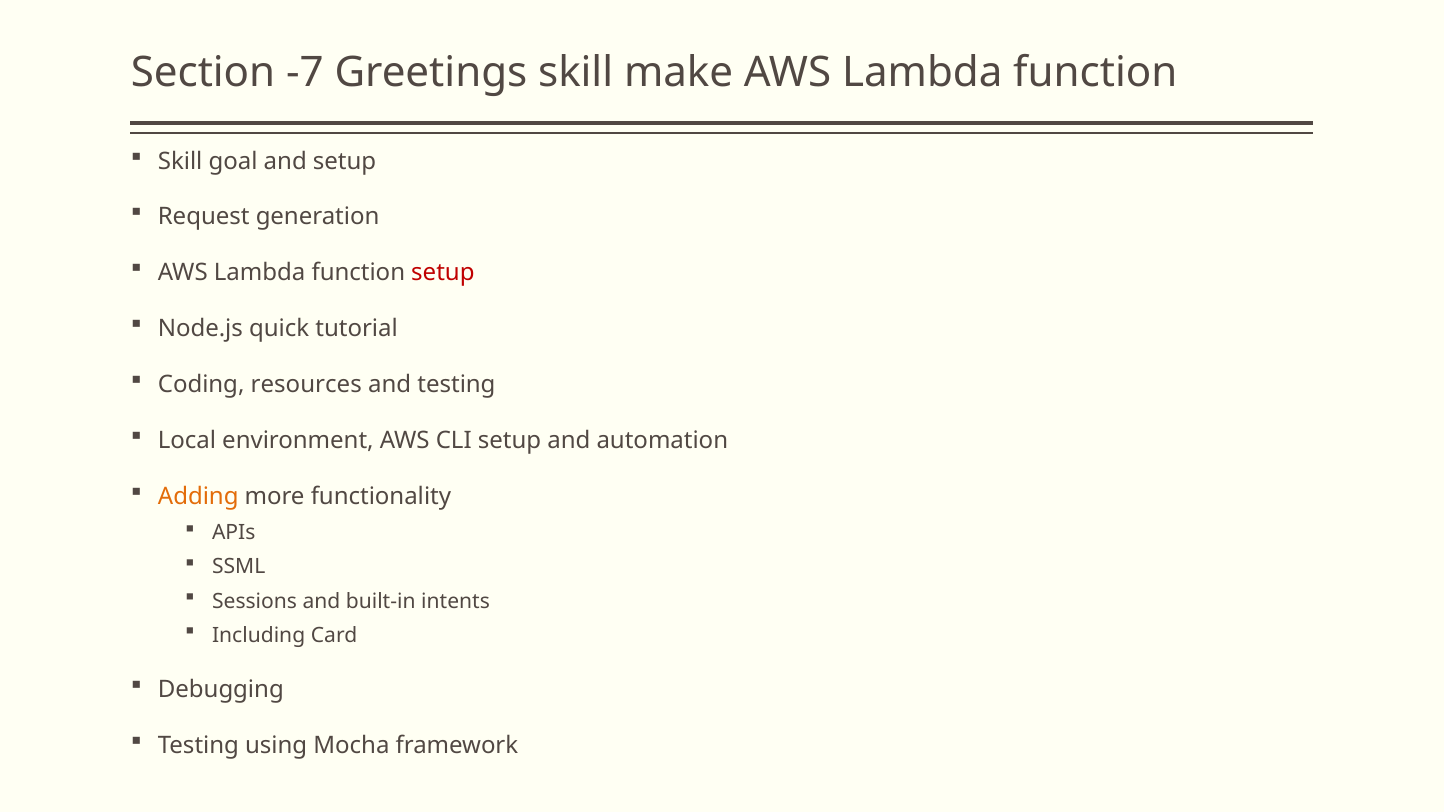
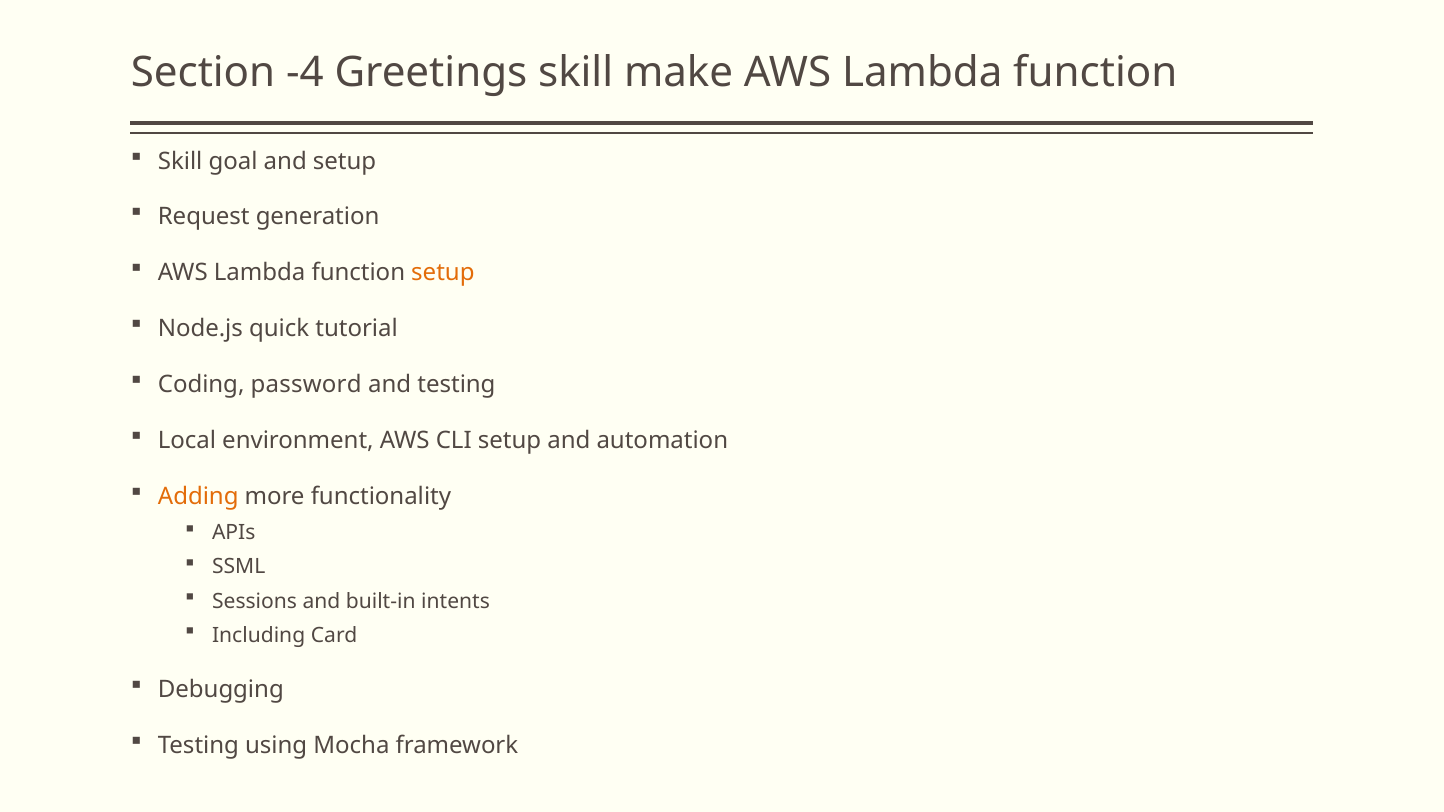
-7: -7 -> -4 (305, 73)
setup colour: red -> orange (443, 273)
resources: resources -> password (306, 385)
